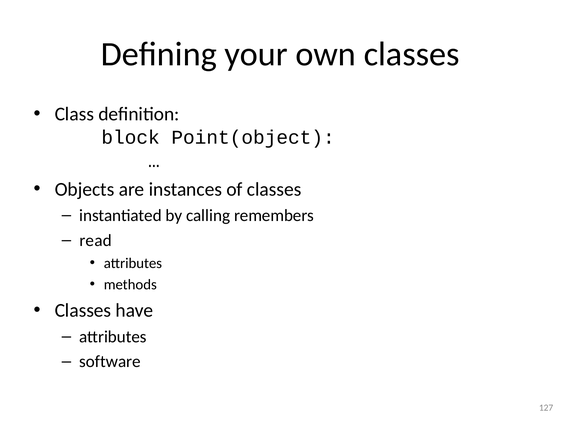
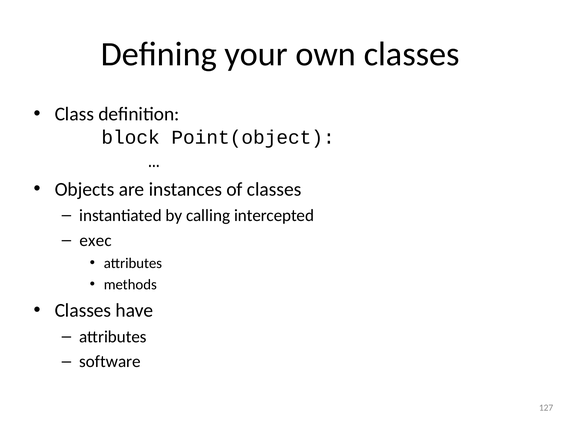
remembers: remembers -> intercepted (274, 215)
read: read -> exec (96, 240)
